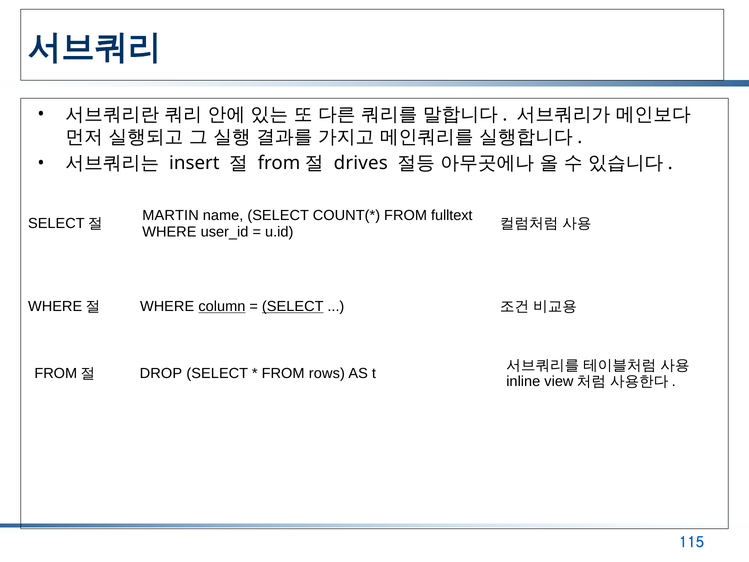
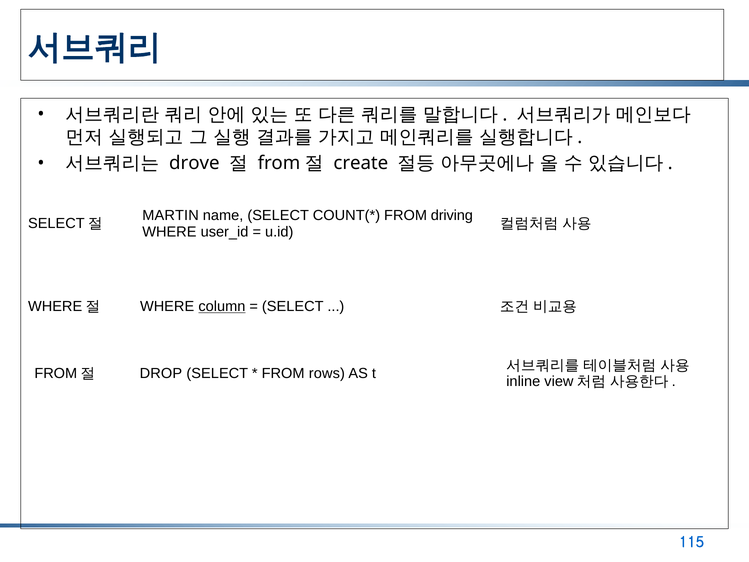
insert: insert -> drove (194, 163)
drives: drives -> create (361, 163)
fulltext: fulltext -> driving (452, 215)
SELECT underline: present -> none (293, 306)
